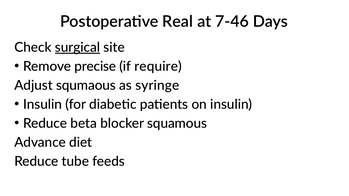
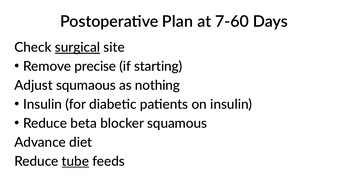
Real: Real -> Plan (178, 22)
7-46: 7-46 -> 7-60 (232, 22)
require: require -> starting (158, 67)
syringe: syringe -> nothing (157, 86)
tube underline: none -> present (75, 162)
